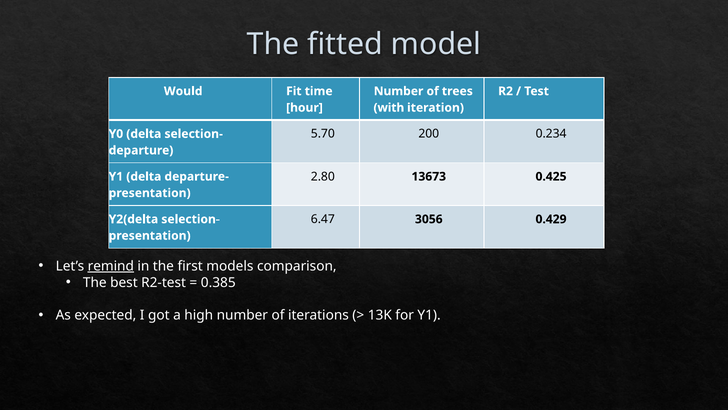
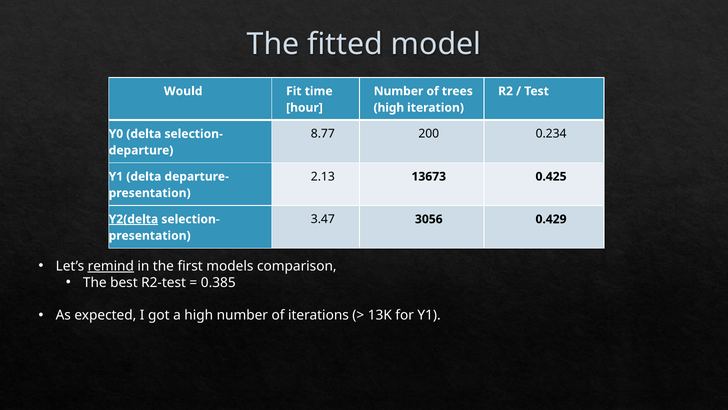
with: with -> high (389, 108)
5.70: 5.70 -> 8.77 (323, 134)
2.80: 2.80 -> 2.13 (323, 176)
6.47: 6.47 -> 3.47 (323, 219)
Y2(delta underline: none -> present (133, 219)
